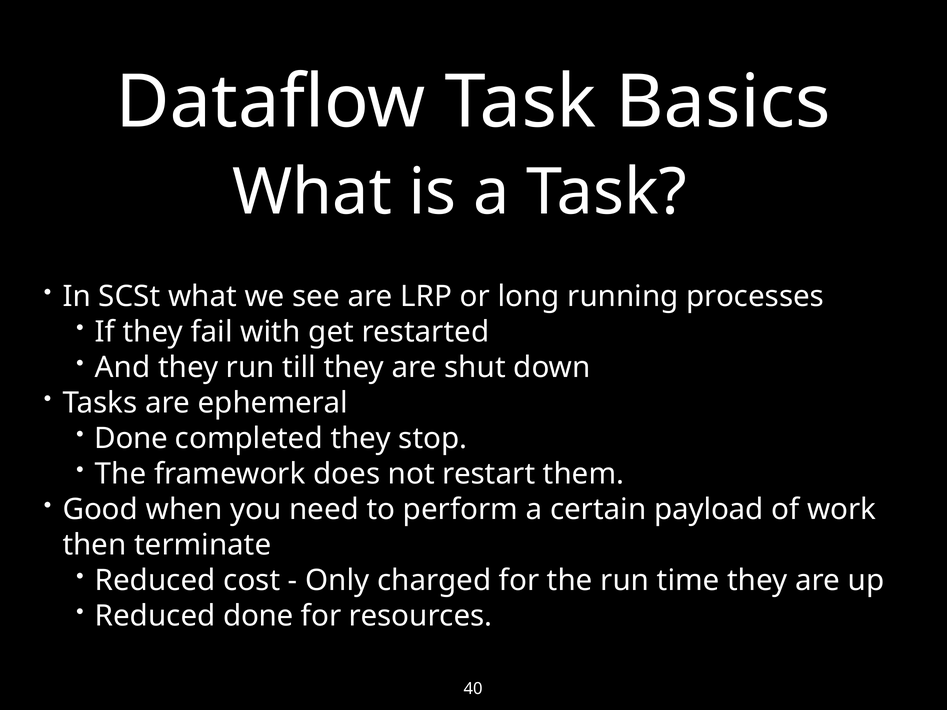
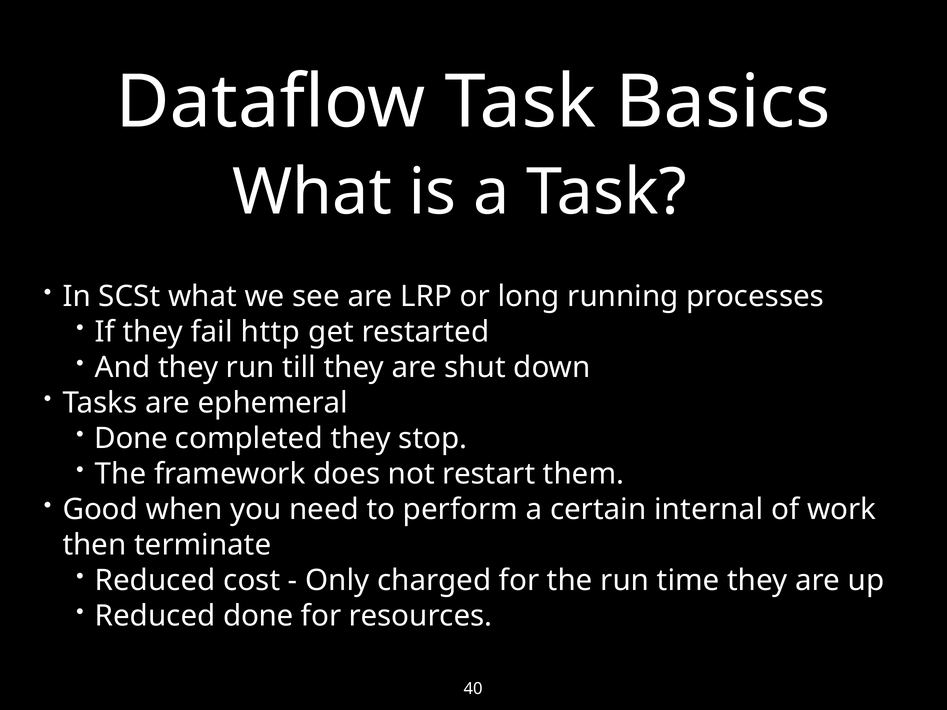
with: with -> http (270, 332)
payload: payload -> internal (709, 510)
